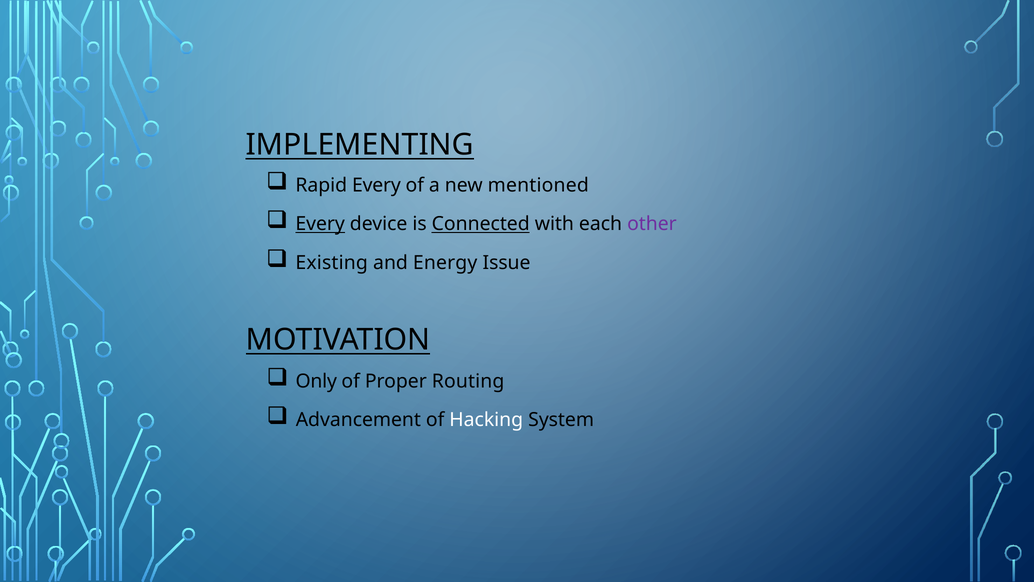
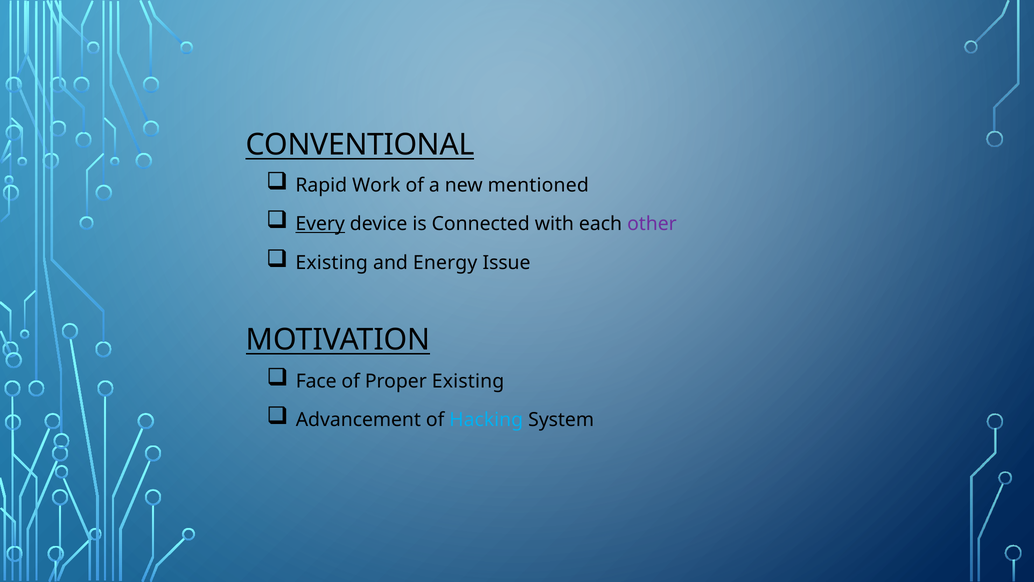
IMPLEMENTING: IMPLEMENTING -> CONVENTIONAL (360, 145)
Rapid Every: Every -> Work (376, 185)
Connected underline: present -> none (481, 224)
Only: Only -> Face (316, 381)
Proper Routing: Routing -> Existing (468, 381)
Hacking colour: white -> light blue (486, 420)
